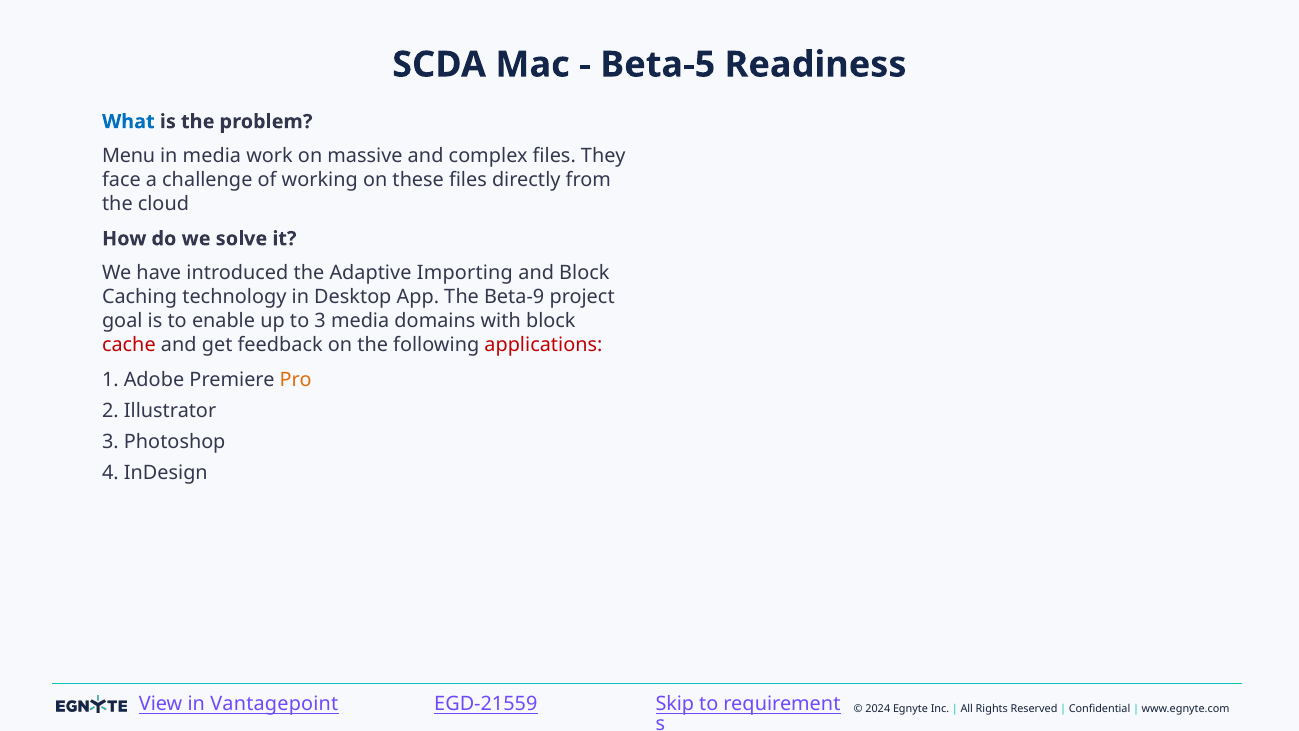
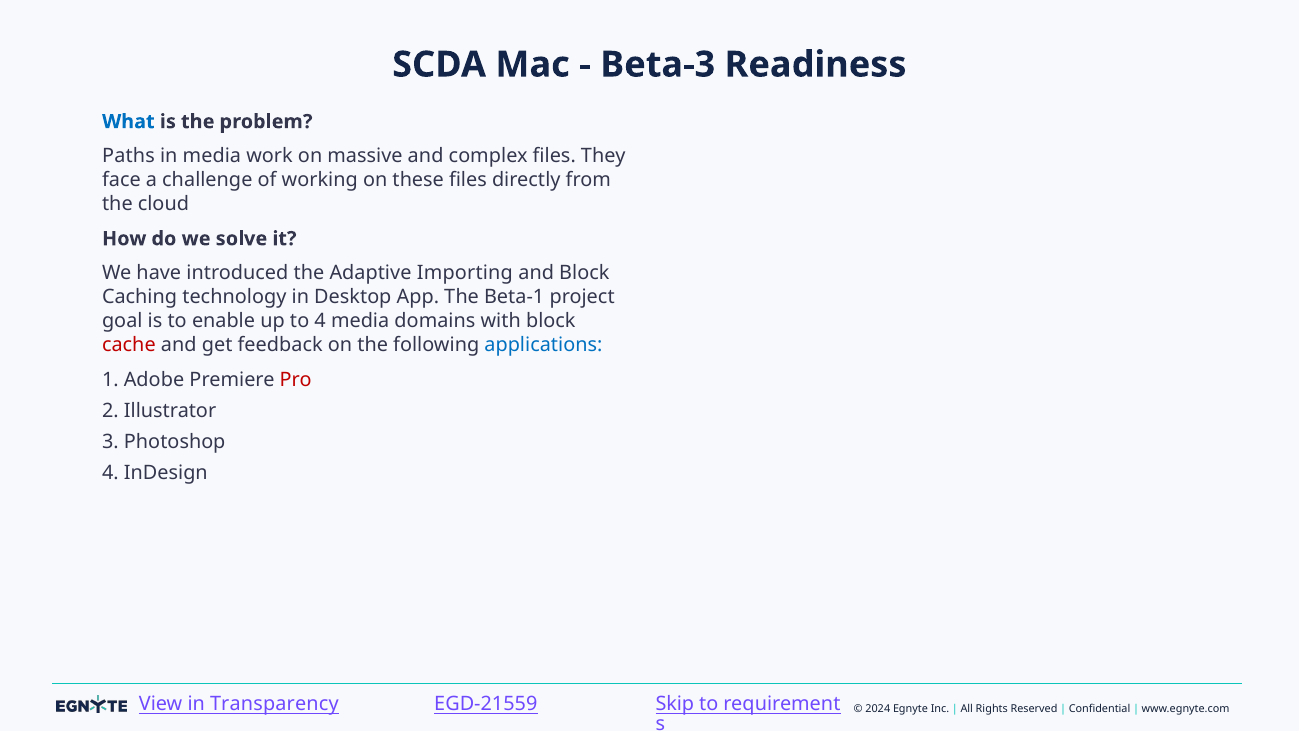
Beta-5: Beta-5 -> Beta-3 (658, 65)
Menu: Menu -> Paths (128, 156)
Beta-9: Beta-9 -> Beta-1 (514, 297)
to 3: 3 -> 4 (320, 321)
applications colour: red -> blue (543, 345)
Pro colour: orange -> red (296, 379)
Vantagepoint: Vantagepoint -> Transparency (274, 704)
